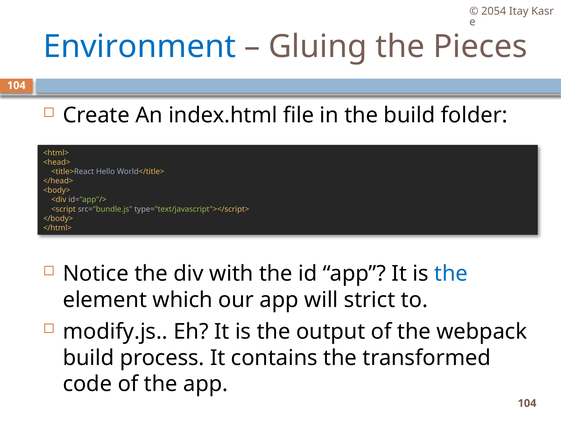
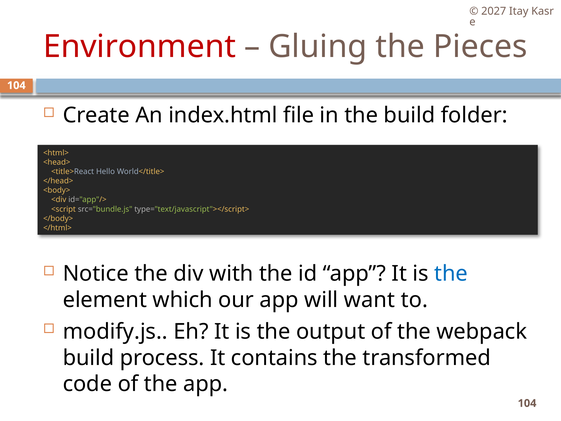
2054: 2054 -> 2027 (494, 11)
Environment colour: blue -> red (140, 47)
strict: strict -> want (370, 300)
